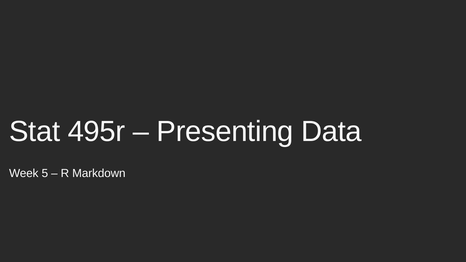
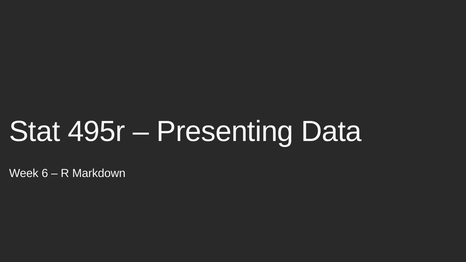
5: 5 -> 6 (45, 173)
